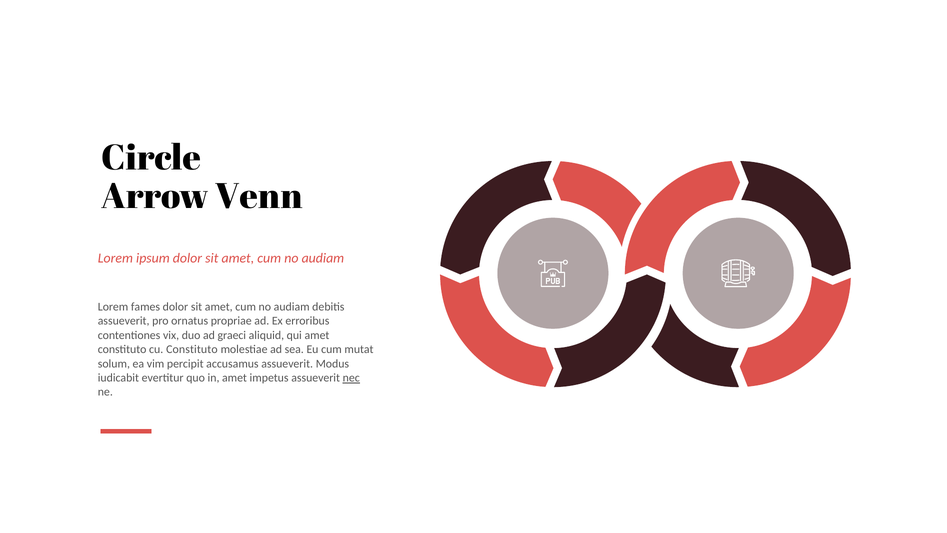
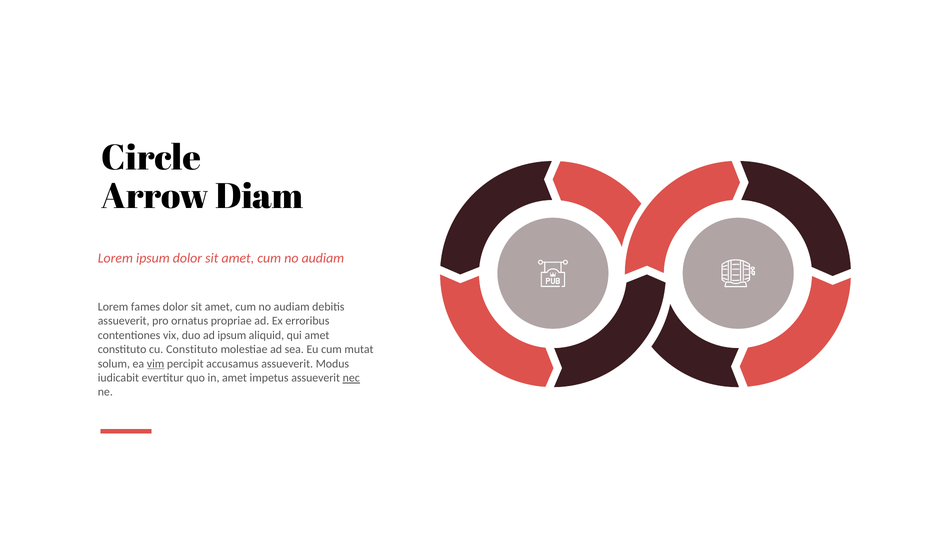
Venn: Venn -> Diam (259, 196)
ad graeci: graeci -> ipsum (232, 335)
vim underline: none -> present (156, 363)
